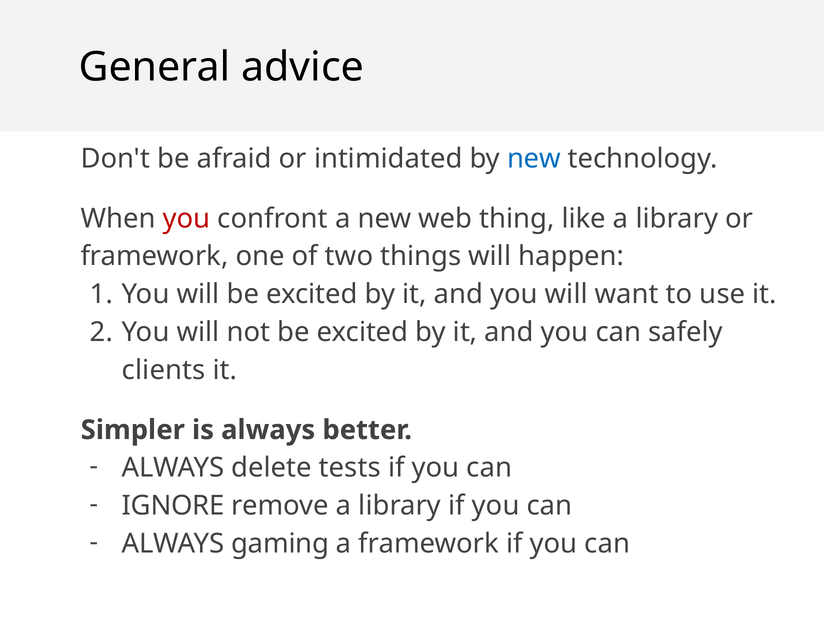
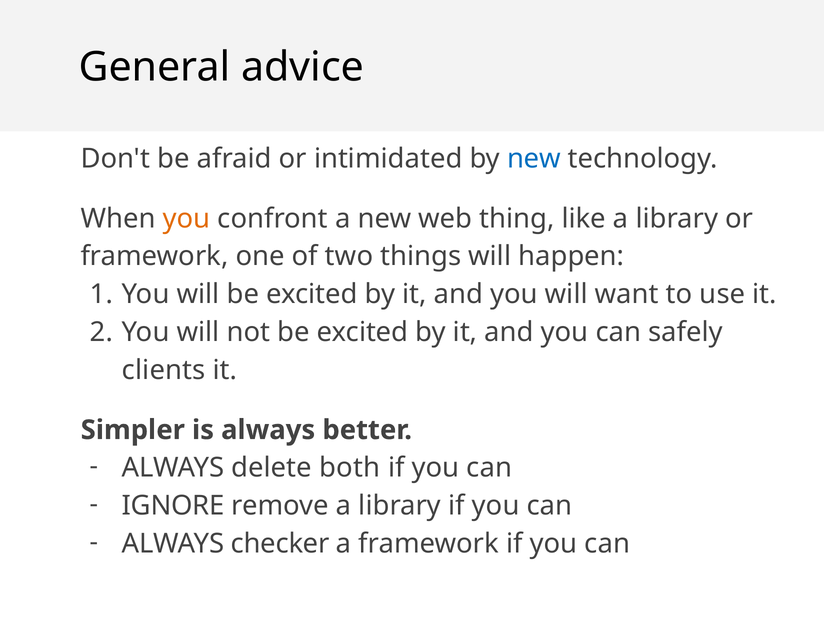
you colour: red -> orange (187, 218)
tests: tests -> both (350, 468)
gaming: gaming -> checker (280, 544)
